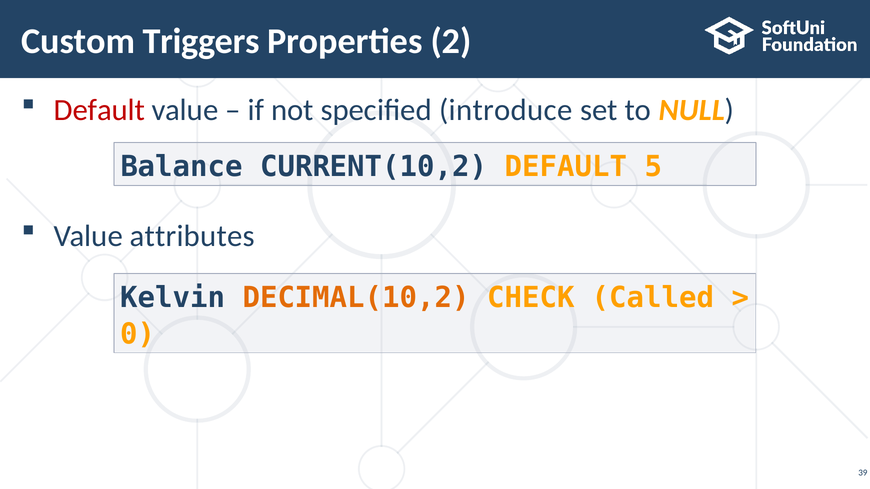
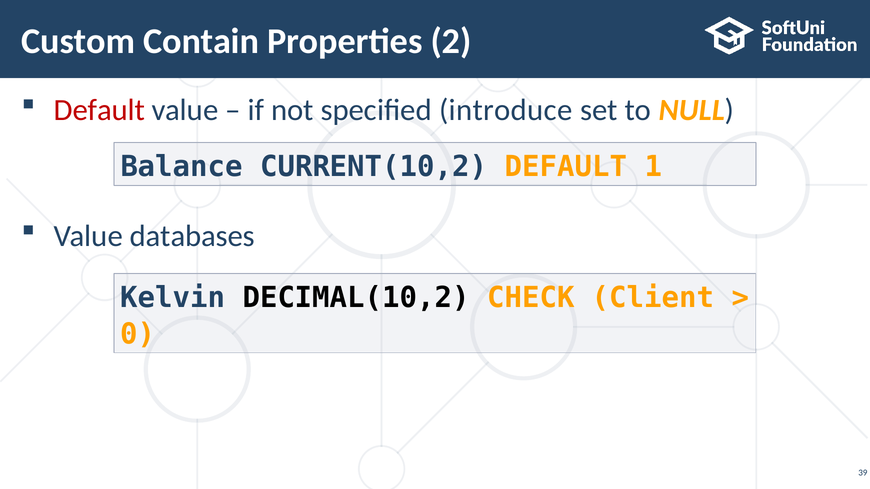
Triggers: Triggers -> Contain (201, 41)
5: 5 -> 1 (653, 167)
attributes: attributes -> databases (192, 236)
DECIMAL(10,2 colour: orange -> black (356, 298)
Called: Called -> Client (653, 298)
